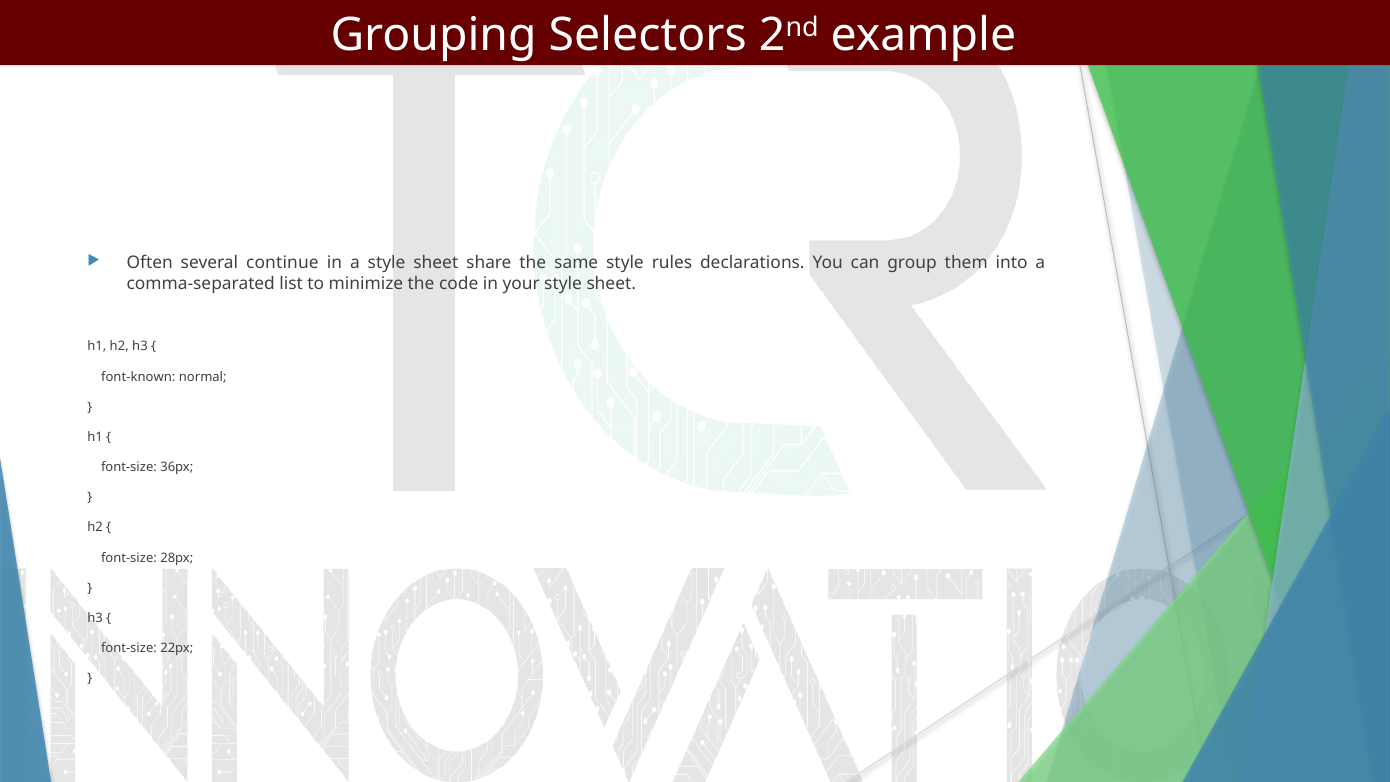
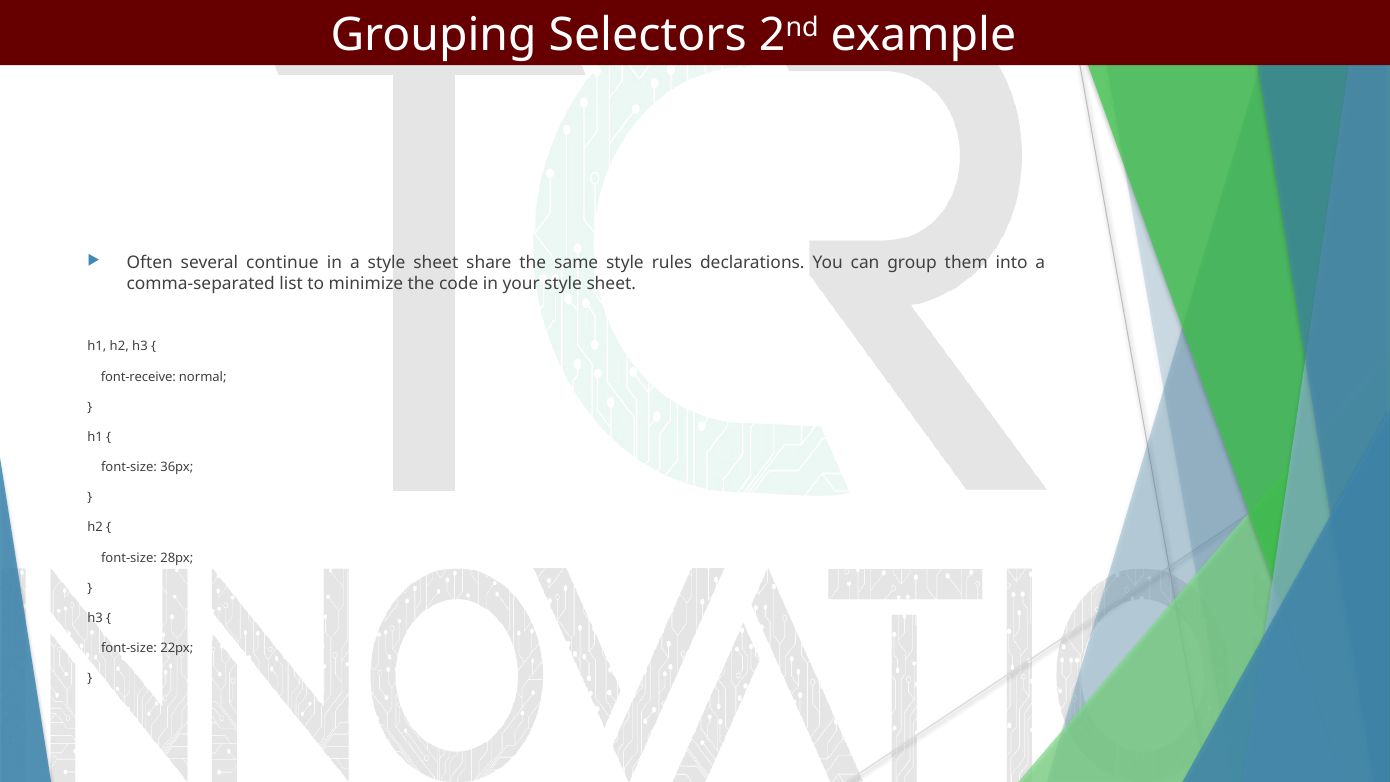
font-known: font-known -> font-receive (138, 377)
